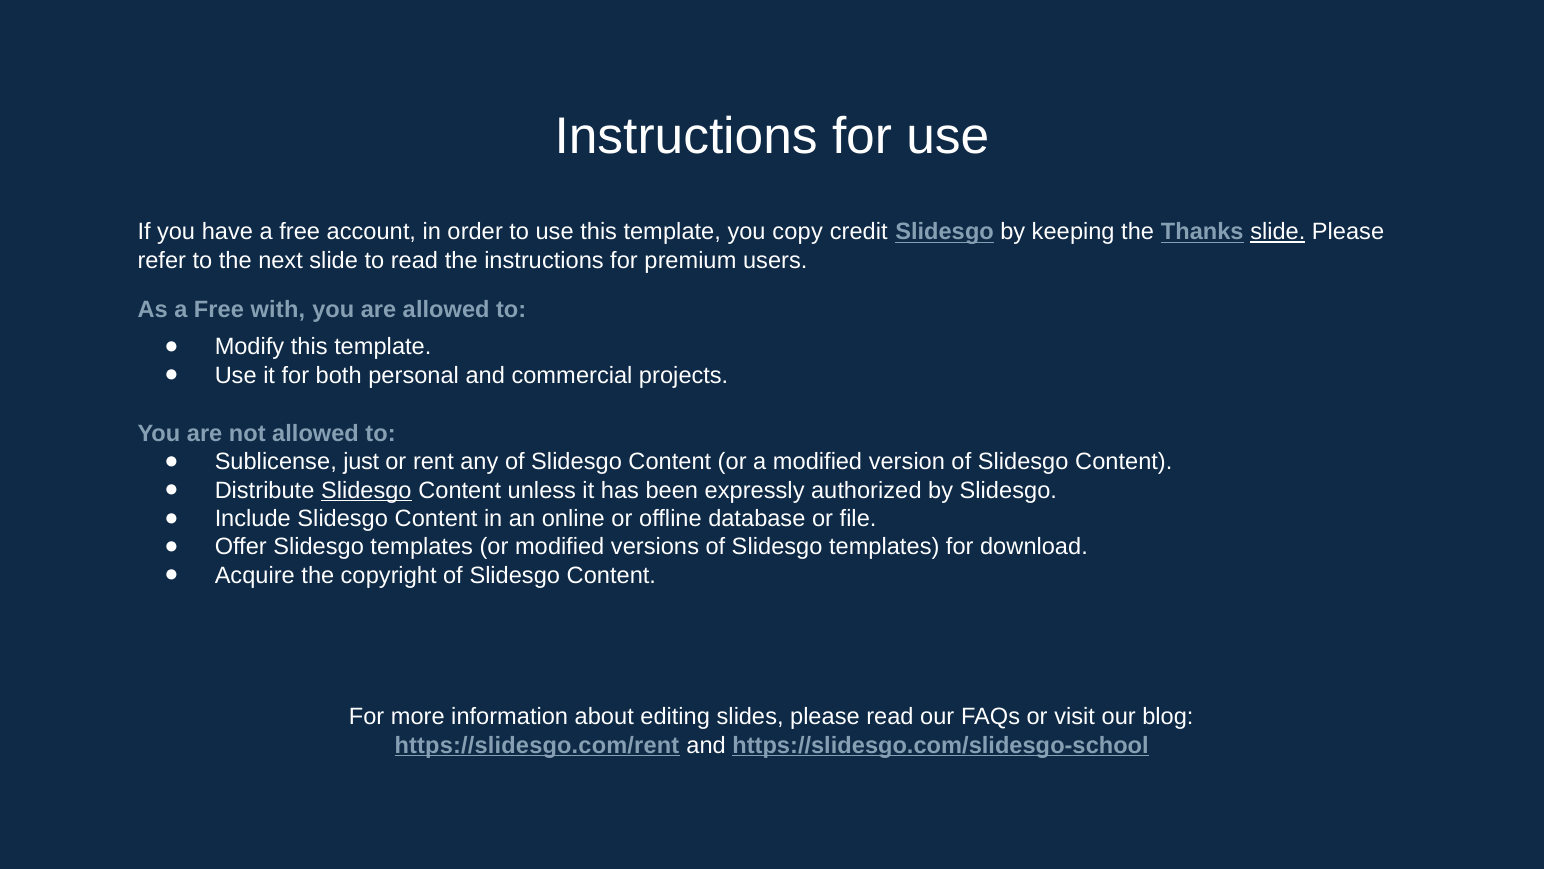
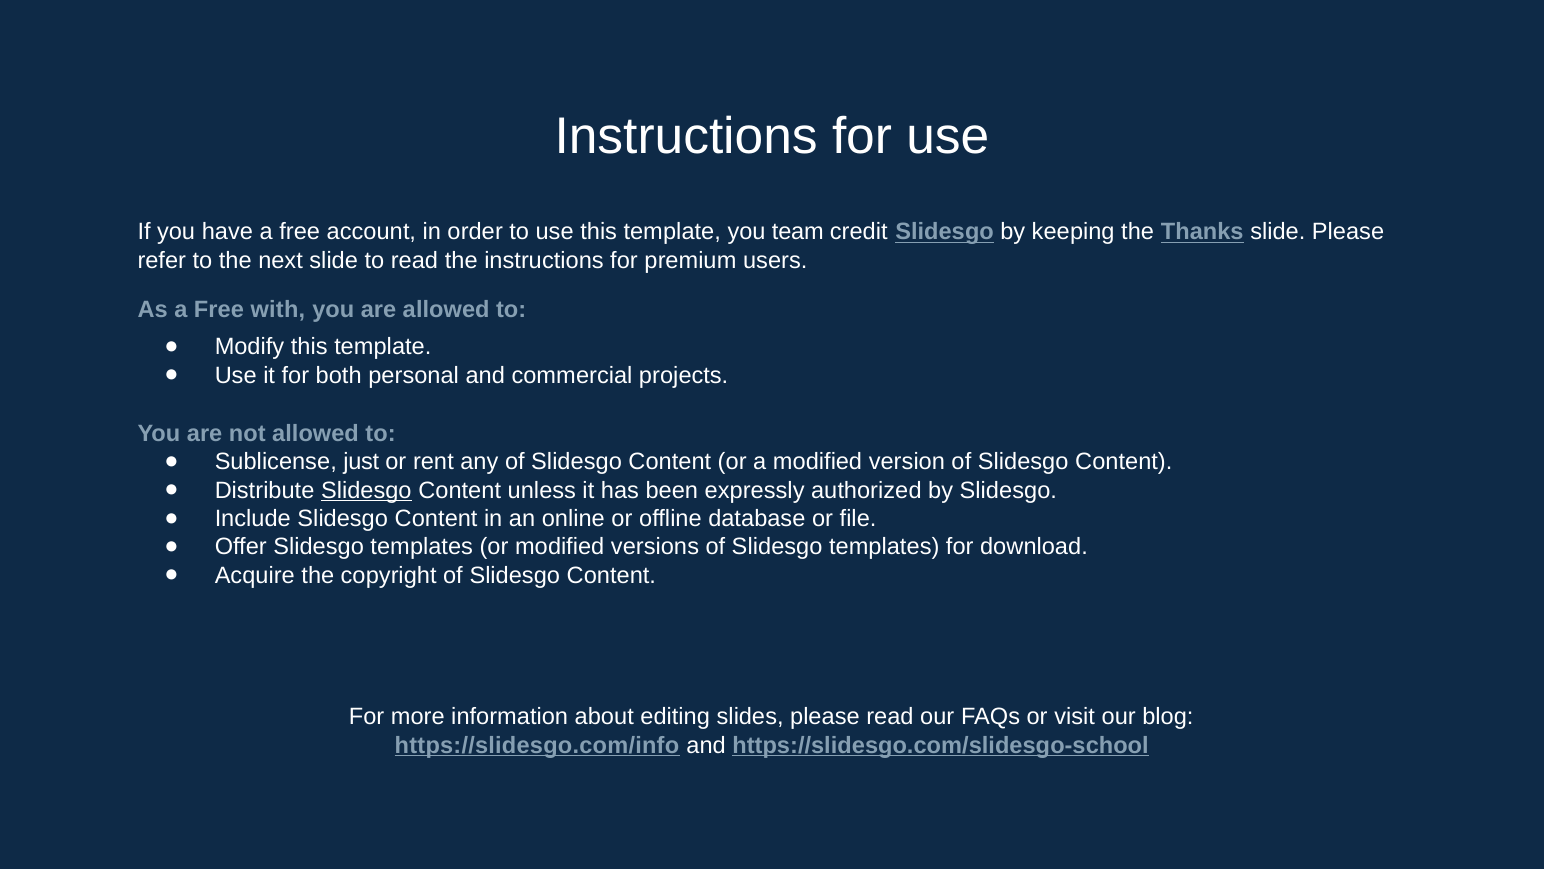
copy: copy -> team (798, 232)
slide underline: present -> none (1278, 232)
https://slidesgo.com/rent: https://slidesgo.com/rent -> https://slidesgo.com/info (537, 745)
